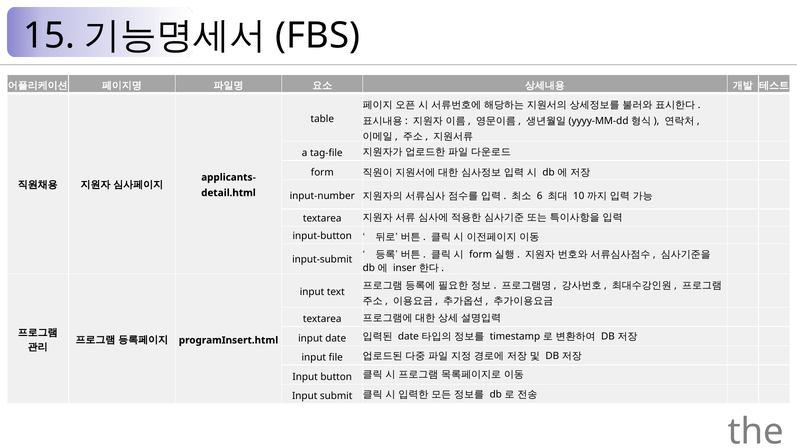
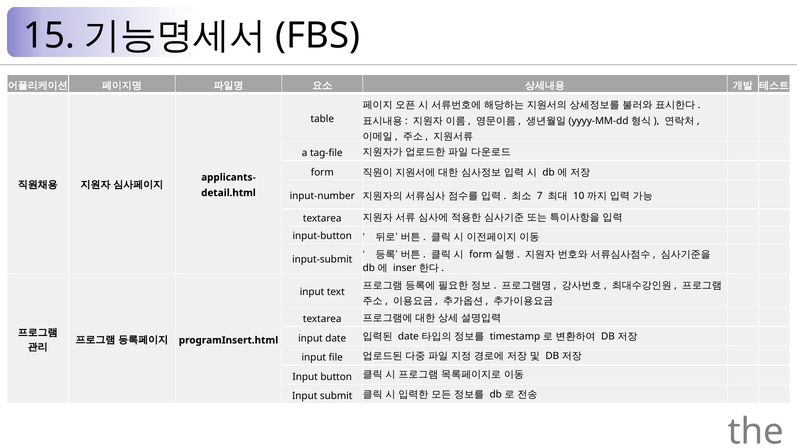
6: 6 -> 7 (540, 196)
